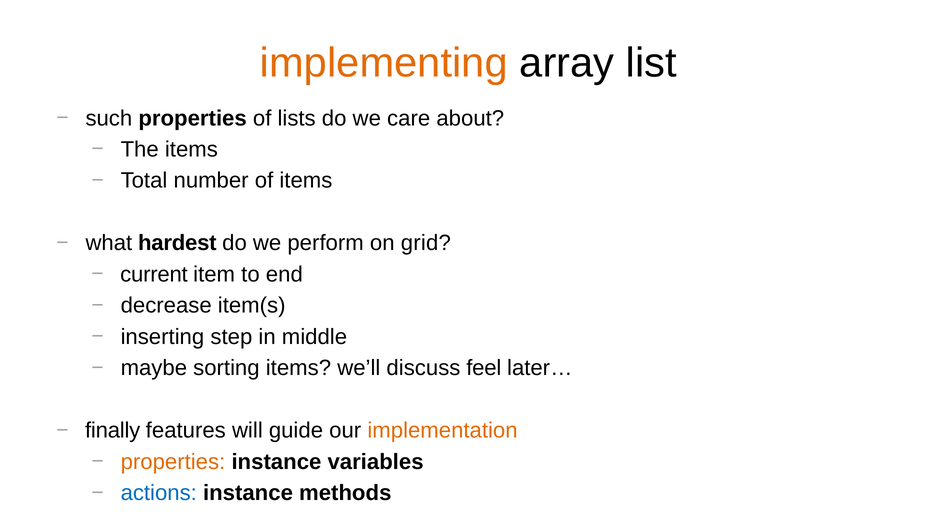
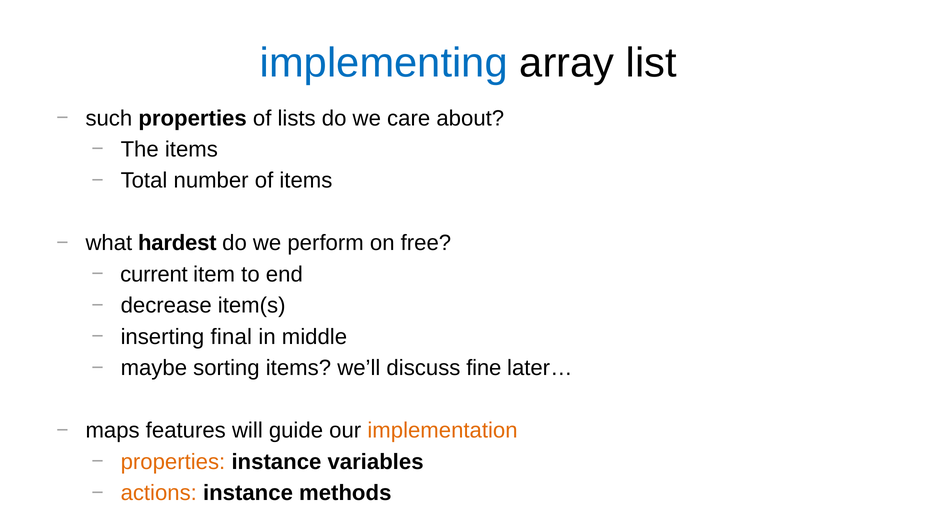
implementing colour: orange -> blue (384, 63)
grid: grid -> free (426, 243)
step: step -> final (231, 337)
feel: feel -> fine (484, 368)
finally: finally -> maps (113, 431)
actions colour: blue -> orange (159, 493)
